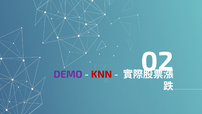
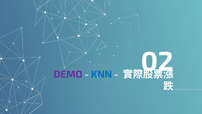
KNN colour: red -> blue (101, 74)
